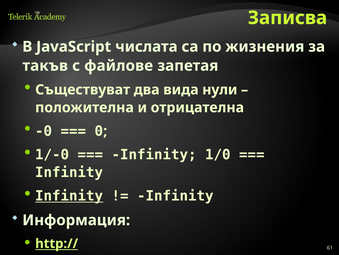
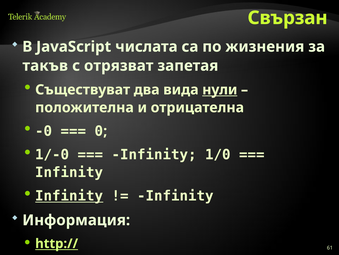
Записва: Записва -> Свързан (288, 18)
файлове: файлове -> отрязват (119, 66)
нули underline: none -> present (220, 89)
